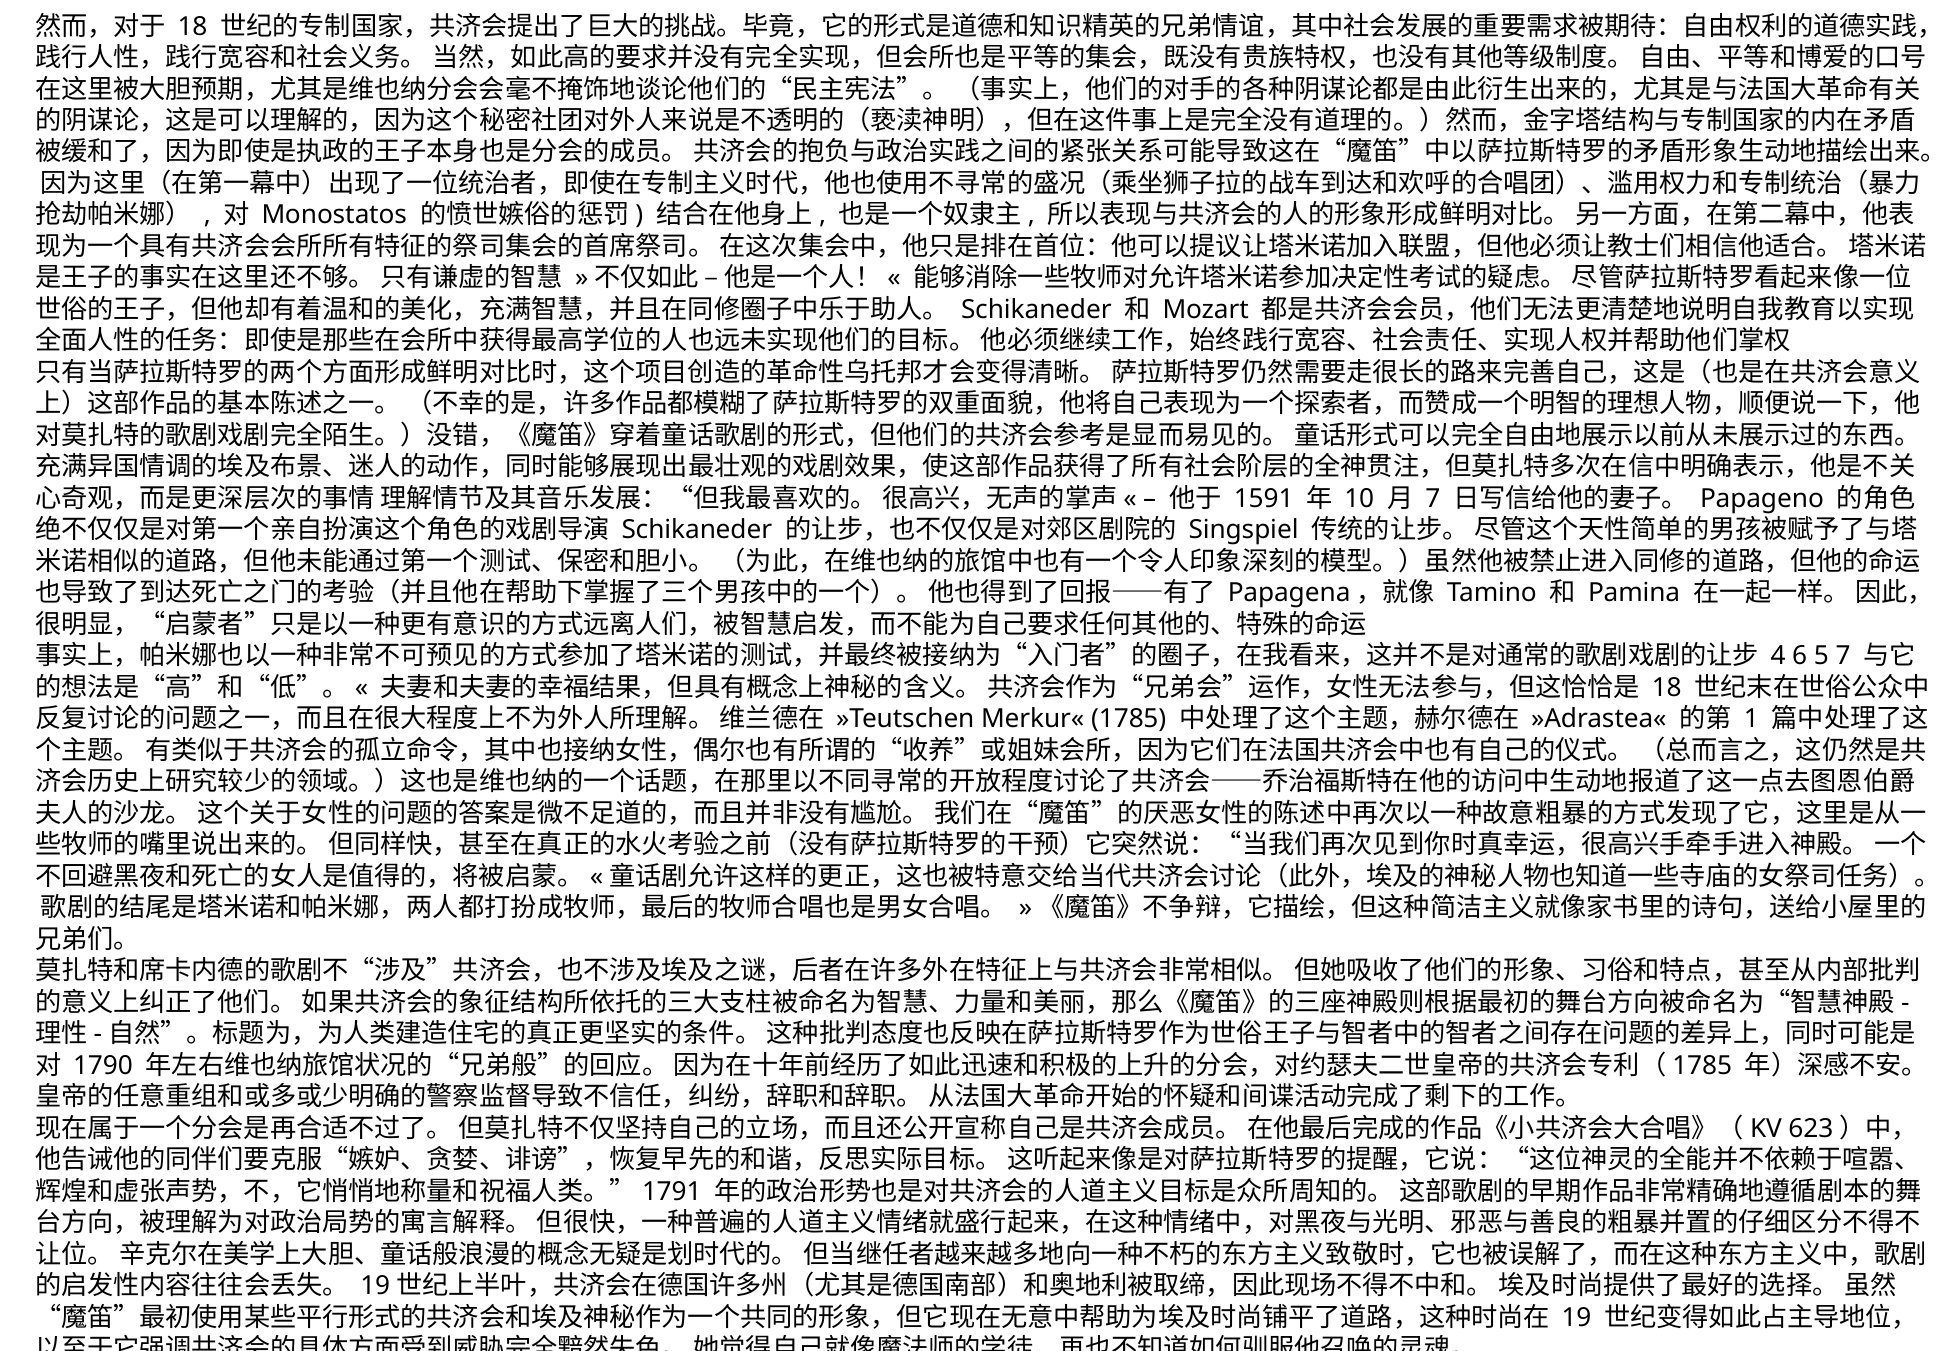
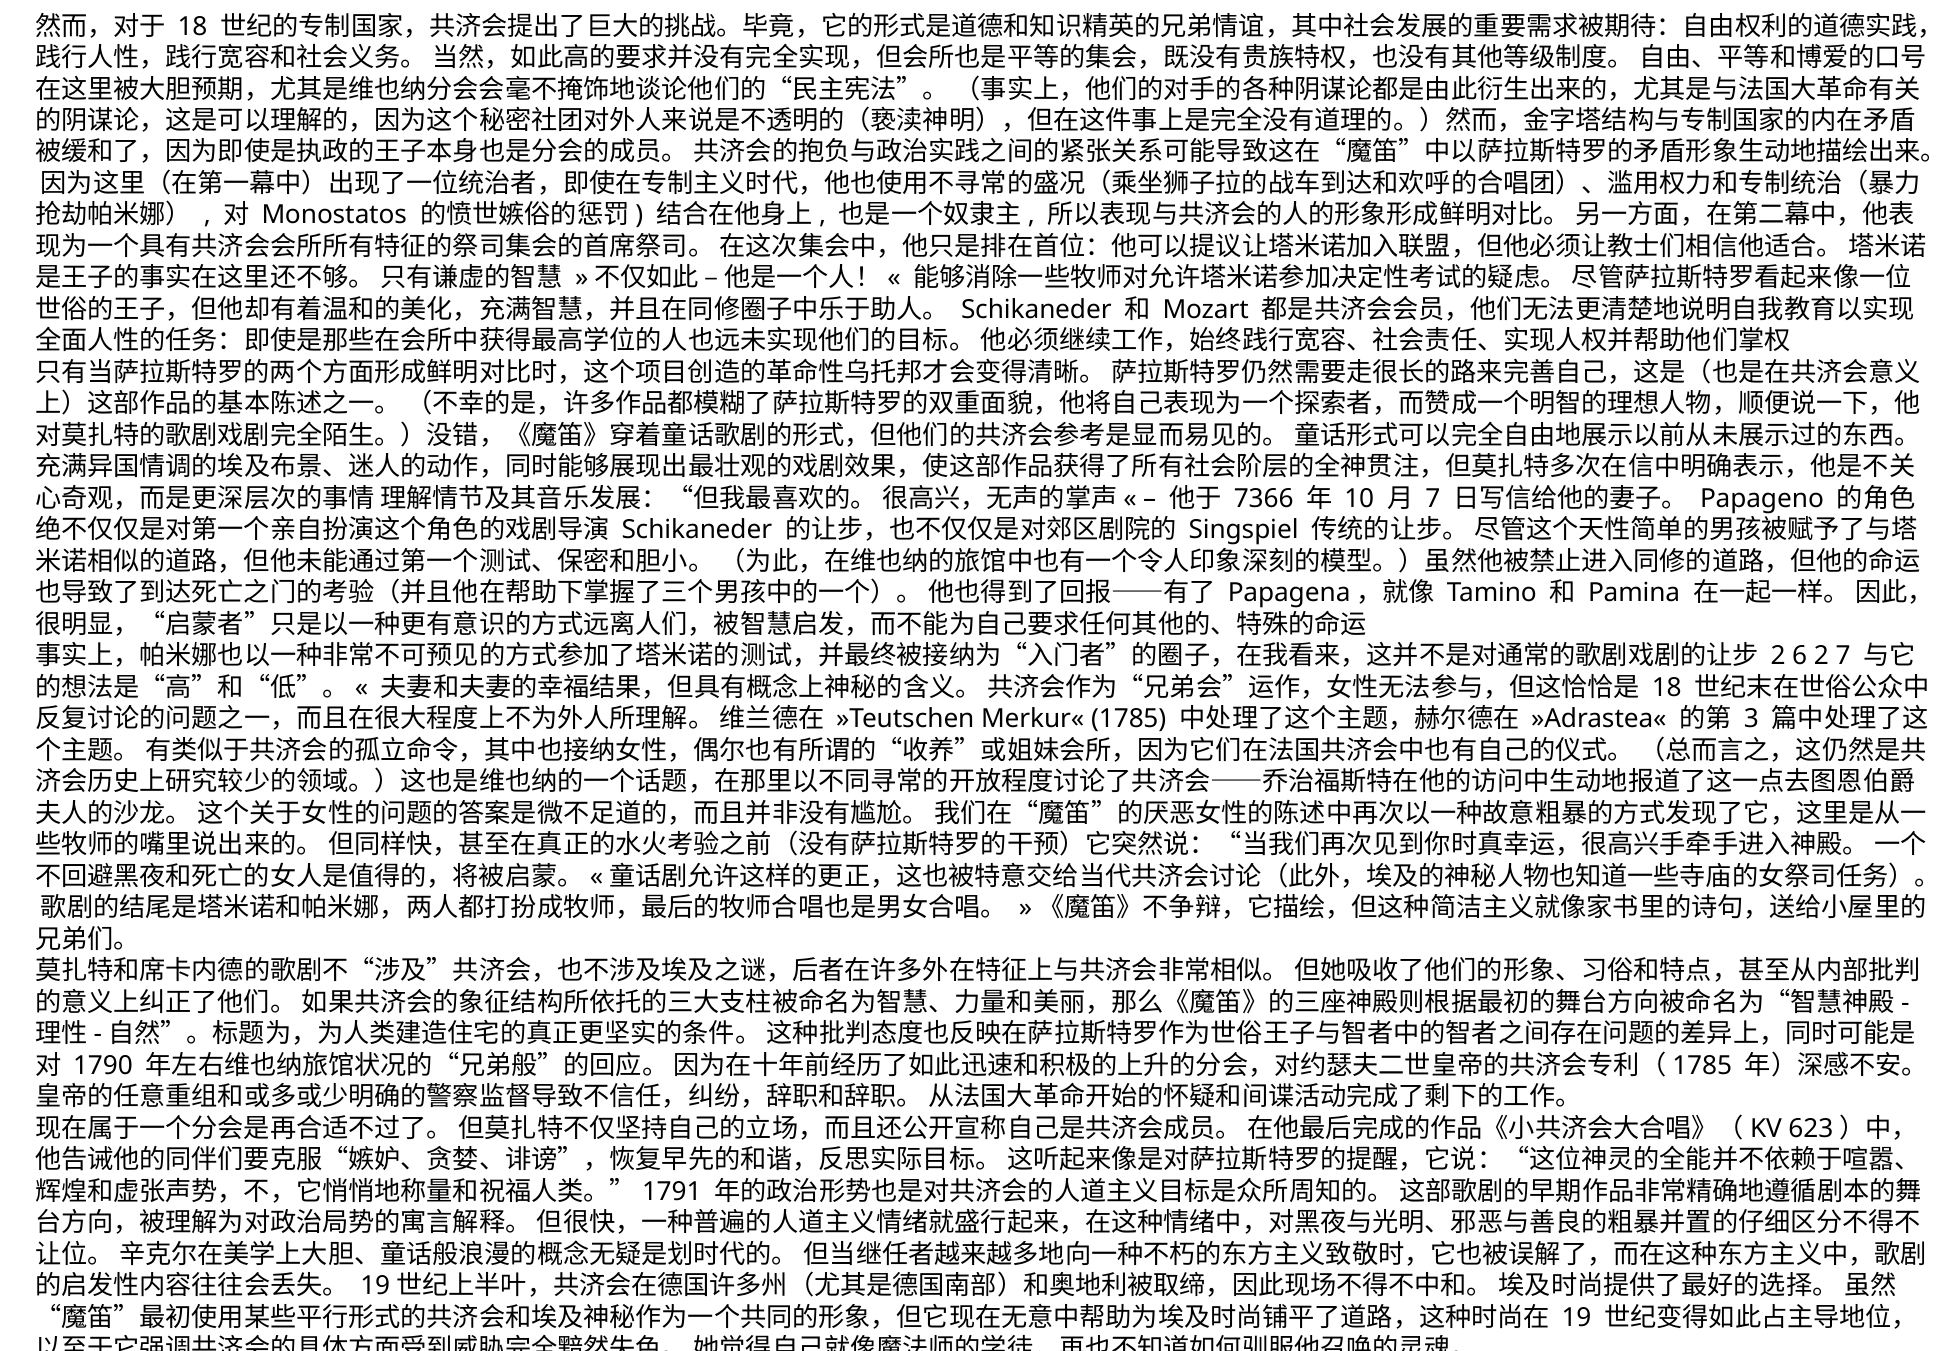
1591: 1591 -> 7366 (1264, 499)
4: 4 -> 2 (1778, 656)
6 5: 5 -> 2 (1821, 656)
1: 1 -> 3 (1751, 719)
